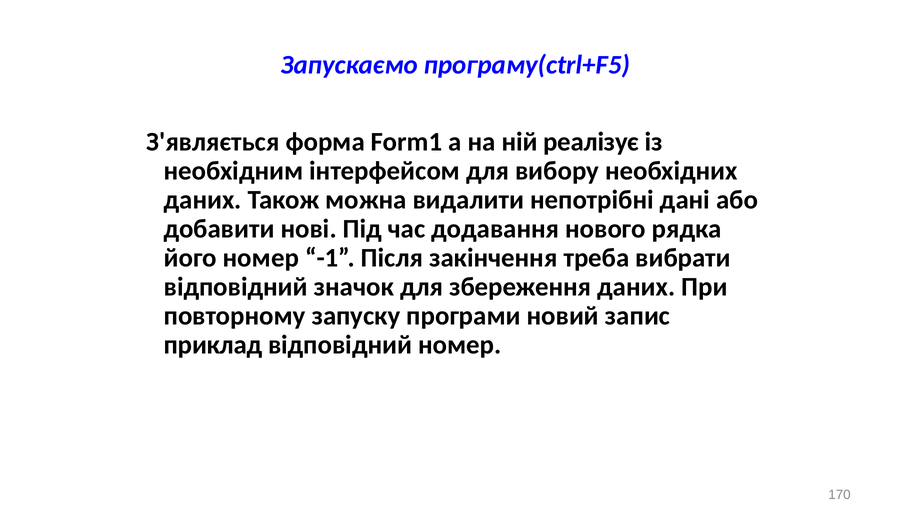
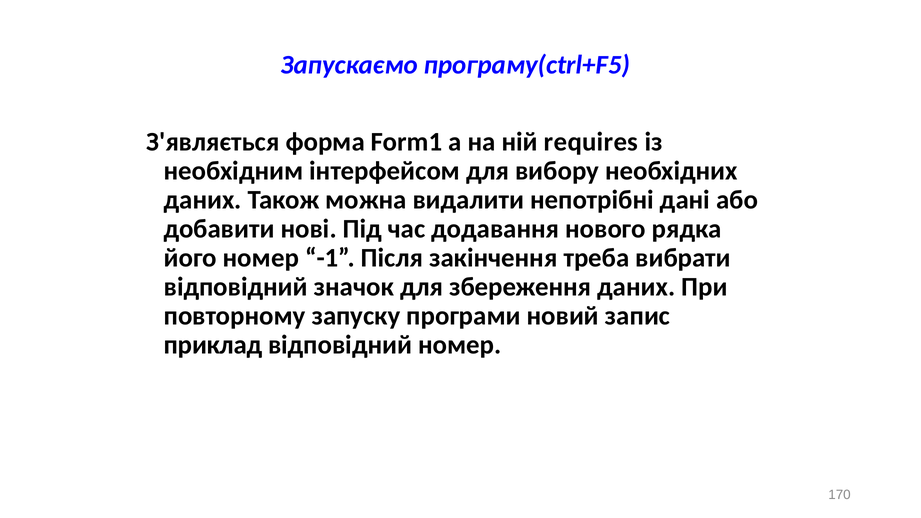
реалізує: реалізує -> requires (591, 142)
